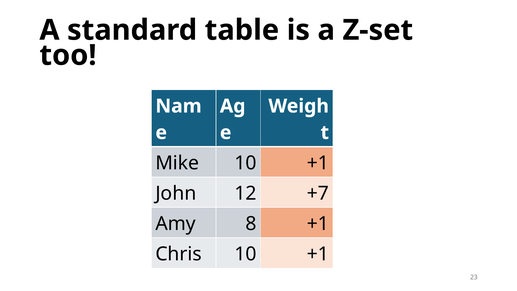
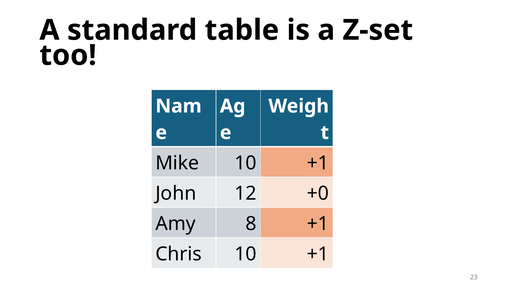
+7: +7 -> +0 (318, 193)
